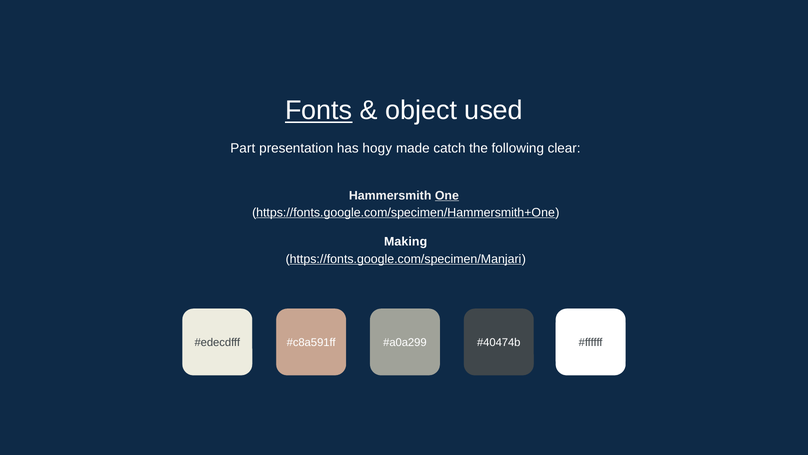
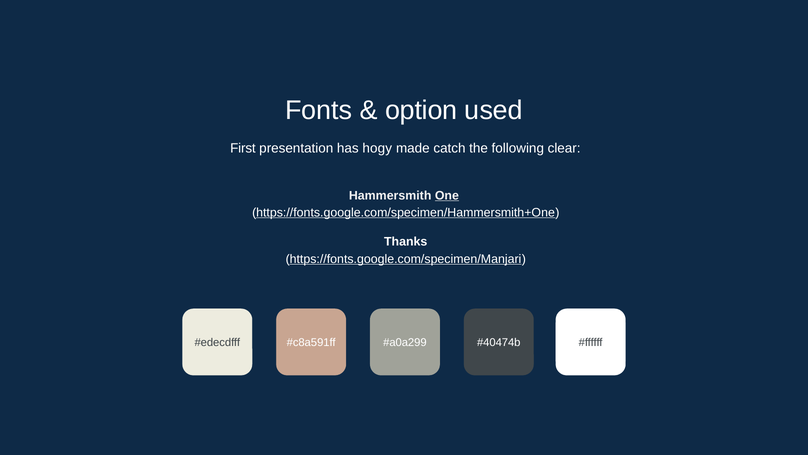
Fonts underline: present -> none (319, 110)
object: object -> option (421, 110)
Part: Part -> First (243, 148)
Making: Making -> Thanks (406, 242)
